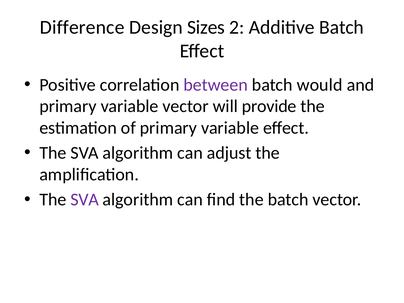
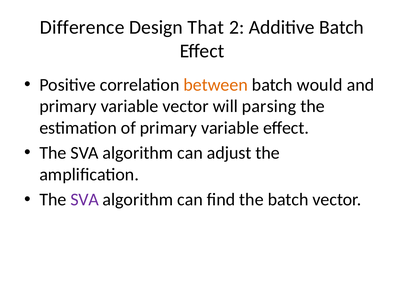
Sizes: Sizes -> That (206, 27)
between colour: purple -> orange (216, 85)
provide: provide -> parsing (269, 106)
